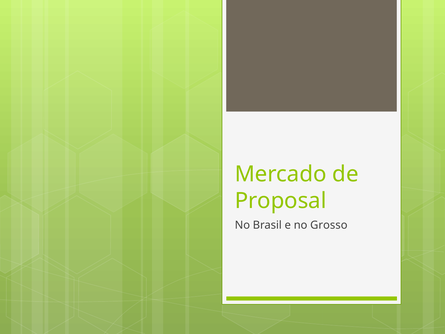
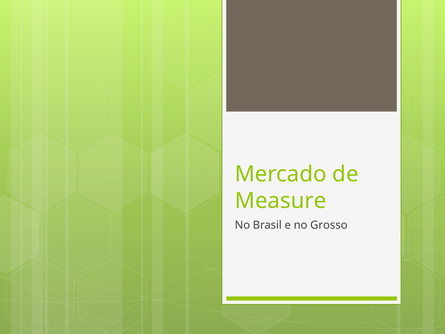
Proposal: Proposal -> Measure (281, 201)
